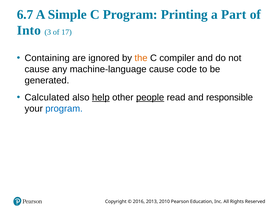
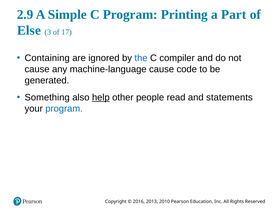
6.7: 6.7 -> 2.9 (25, 15)
Into: Into -> Else (29, 30)
the colour: orange -> blue (141, 58)
Calculated: Calculated -> Something (47, 97)
people underline: present -> none (150, 97)
responsible: responsible -> statements (229, 97)
